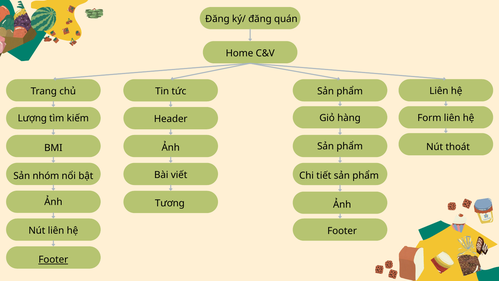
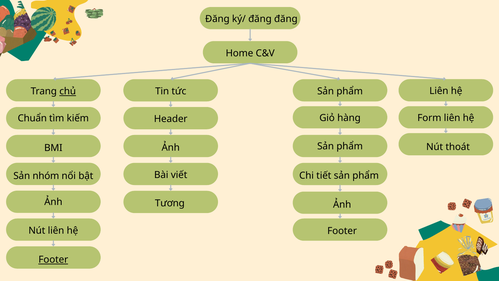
đăng quán: quán -> đăng (286, 19)
chủ underline: none -> present (68, 91)
Lượng: Lượng -> Chuẩn (32, 118)
